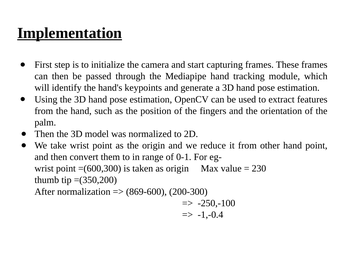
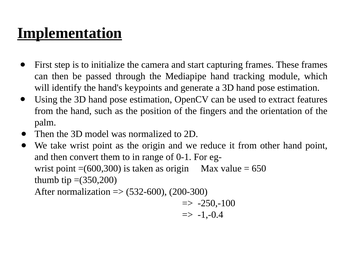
230: 230 -> 650 (259, 168)
869-600: 869-600 -> 532-600 (146, 191)
